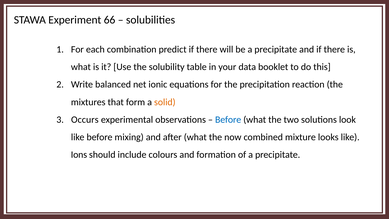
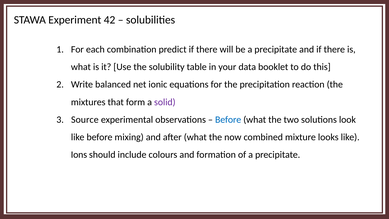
66: 66 -> 42 (110, 20)
solid colour: orange -> purple (165, 102)
Occurs: Occurs -> Source (85, 119)
